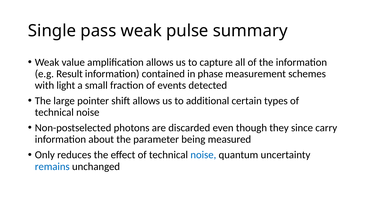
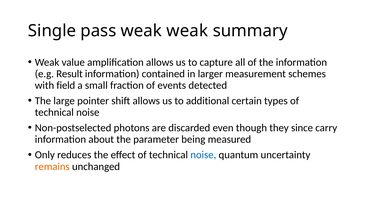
weak pulse: pulse -> weak (187, 31)
phase: phase -> larger (210, 74)
light: light -> field (66, 85)
remains colour: blue -> orange (52, 166)
